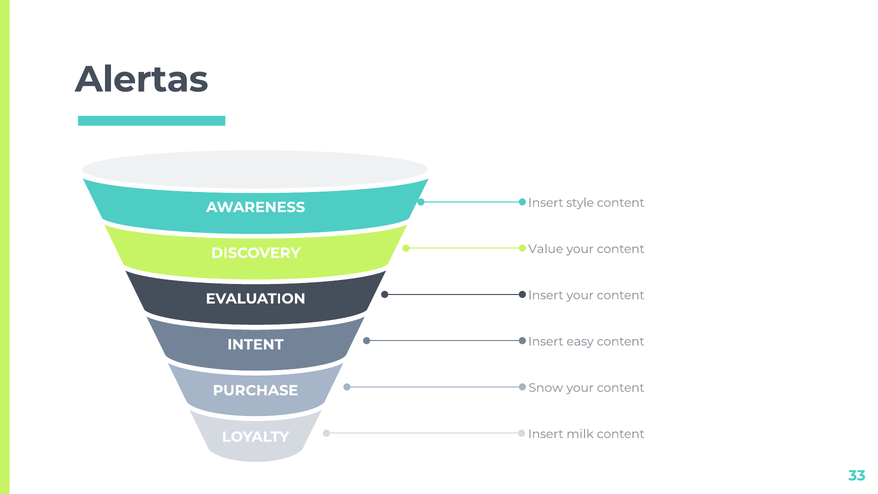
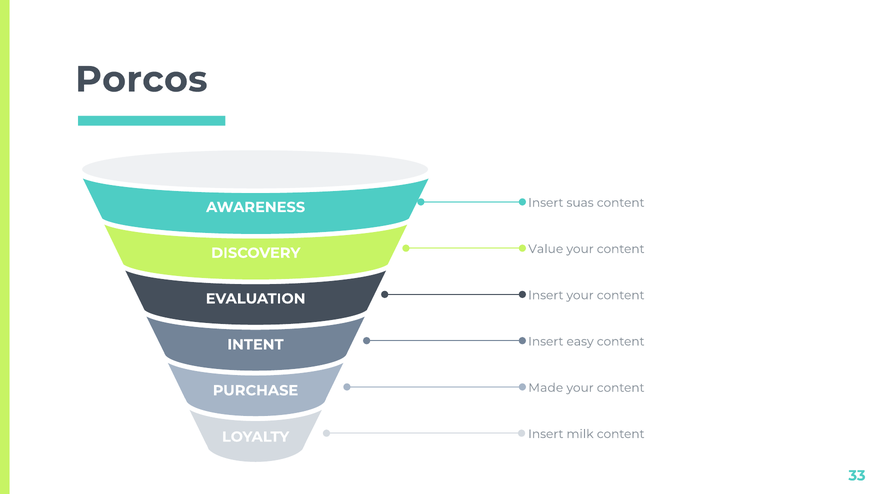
Alertas: Alertas -> Porcos (141, 79)
style: style -> suas (580, 203)
Snow: Snow -> Made (546, 388)
